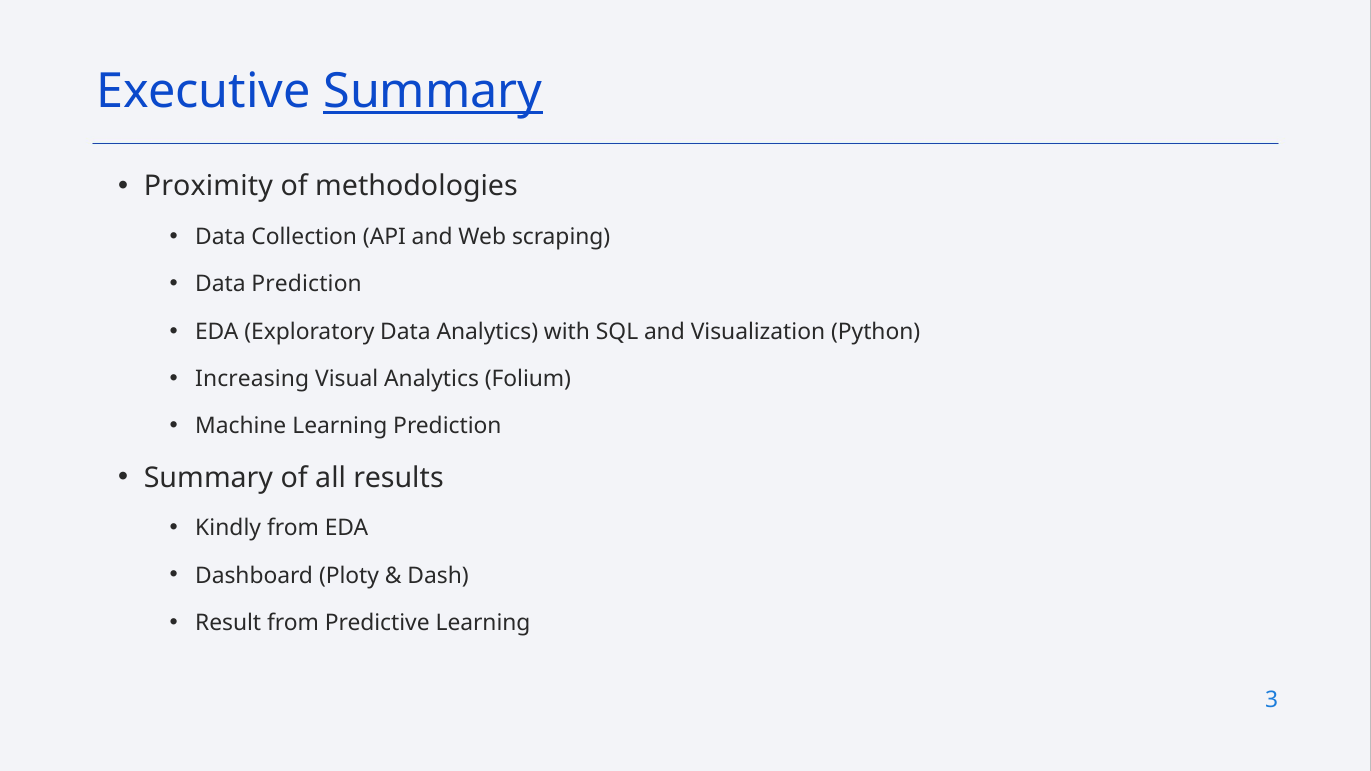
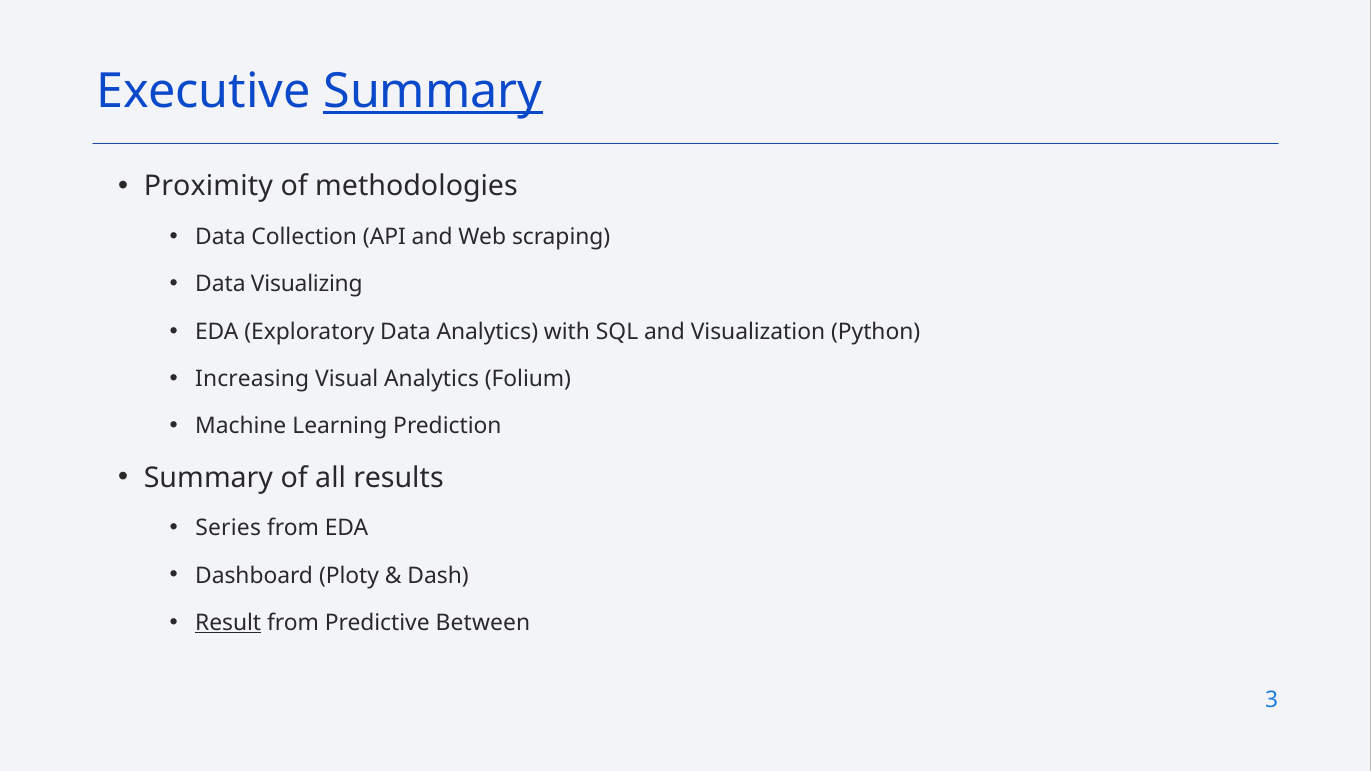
Data Prediction: Prediction -> Visualizing (307, 284)
Kindly: Kindly -> Series (228, 528)
Result underline: none -> present (228, 623)
Predictive Learning: Learning -> Between (483, 623)
